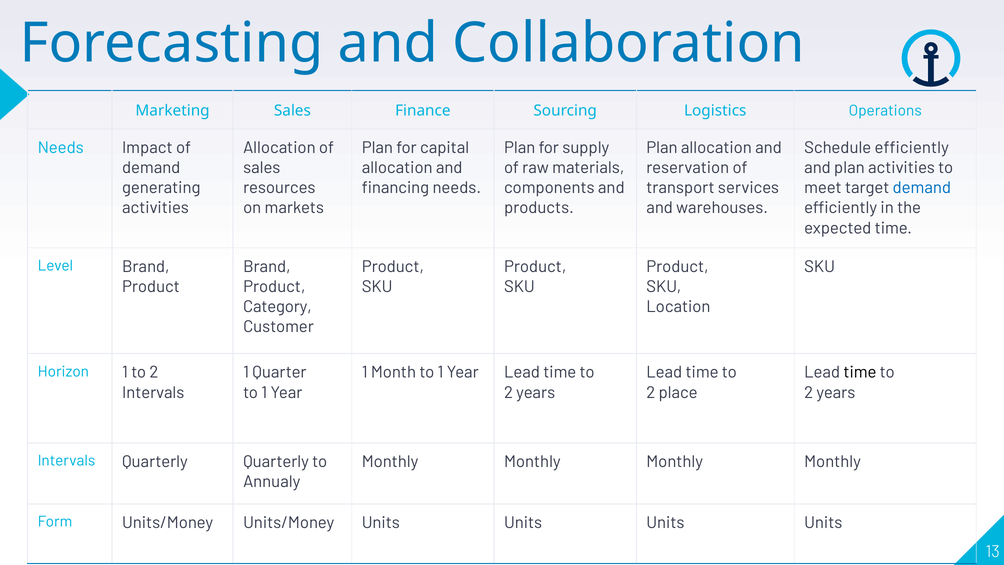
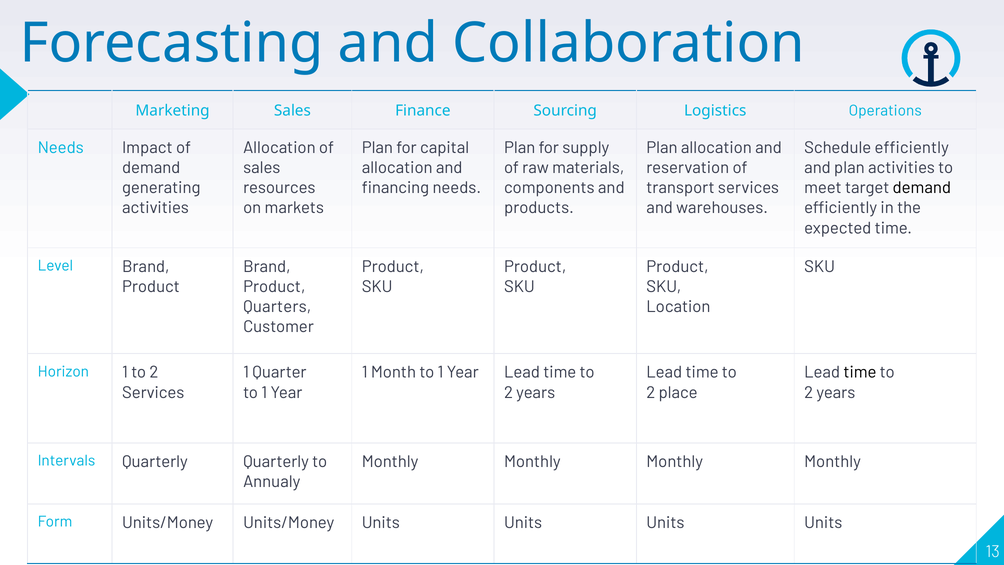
demand colour: blue -> black (922, 188)
Category: Category -> Quarters (277, 307)
Intervals: Intervals -> Services (153, 392)
